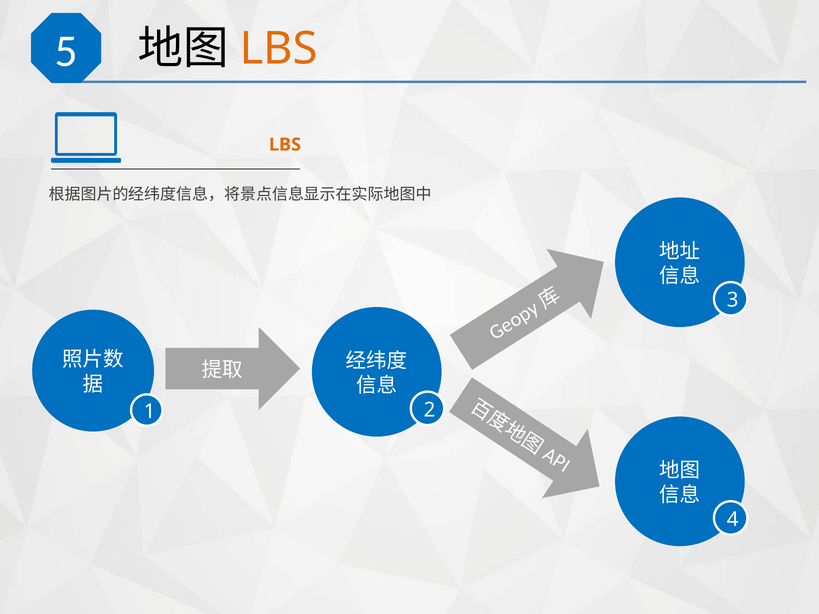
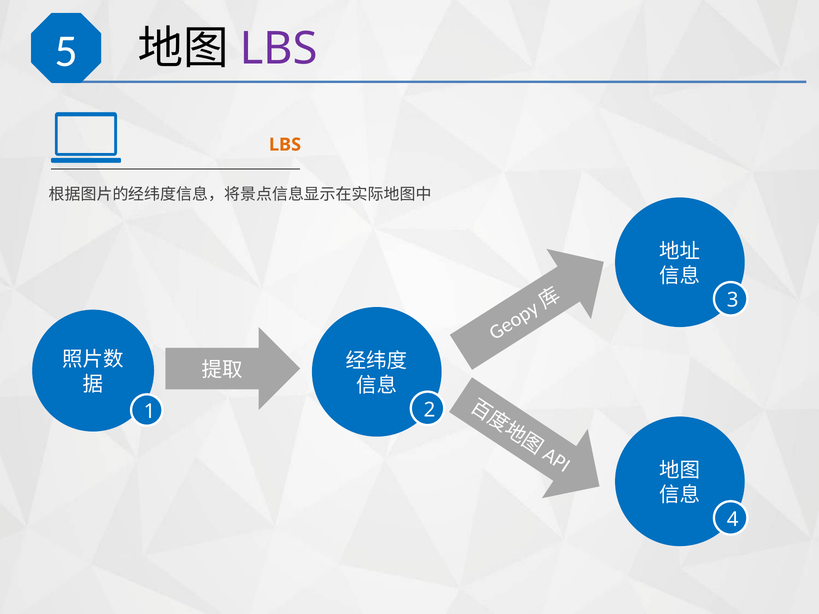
LBS colour: orange -> purple (279, 49)
